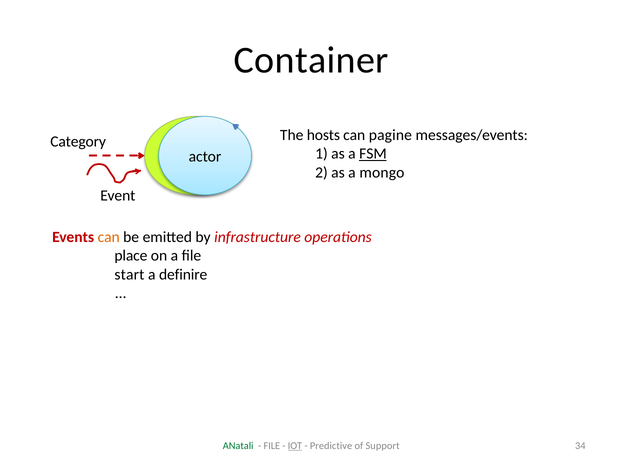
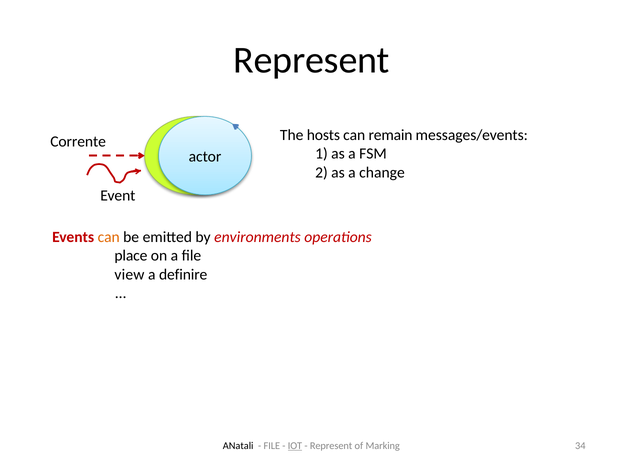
Container: Container -> Represent (311, 60)
pagine: pagine -> remain (391, 135)
Category: Category -> Corrente (78, 141)
FSM underline: present -> none (373, 154)
mongo: mongo -> change (382, 173)
infrastructure: infrastructure -> environments (258, 237)
start: start -> view (129, 275)
ANatali colour: green -> black (238, 446)
Predictive: Predictive -> Represent (331, 446)
Support: Support -> Marking (383, 446)
